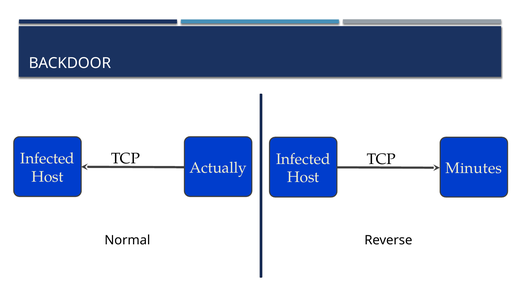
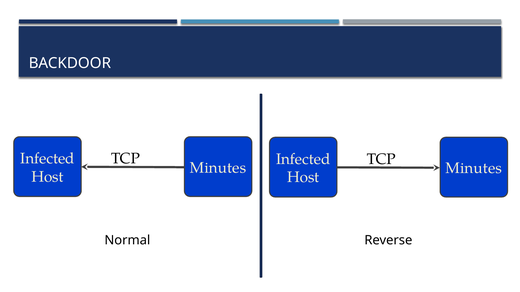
Actually: Actually -> Minutes (218, 168)
